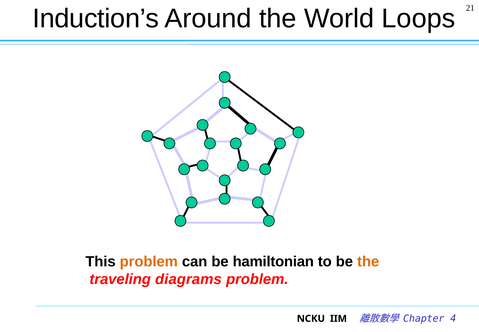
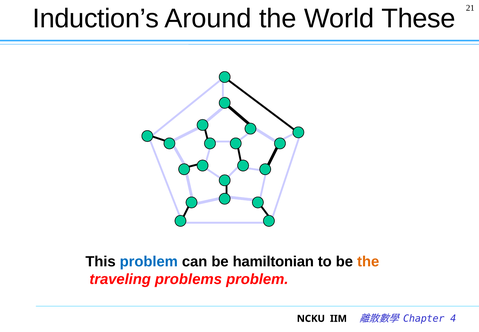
Loops: Loops -> These (419, 18)
problem colour: orange -> blue (149, 261)
diagrams: diagrams -> problems (188, 279)
